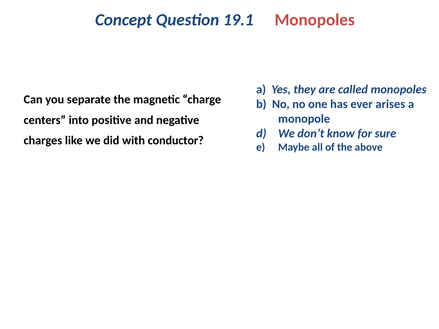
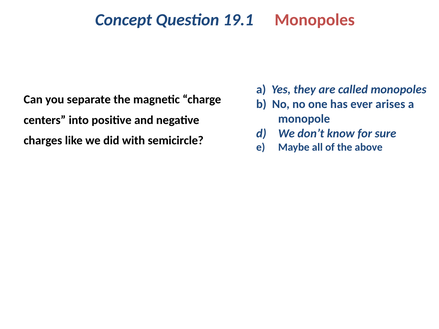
conductor: conductor -> semicircle (176, 141)
